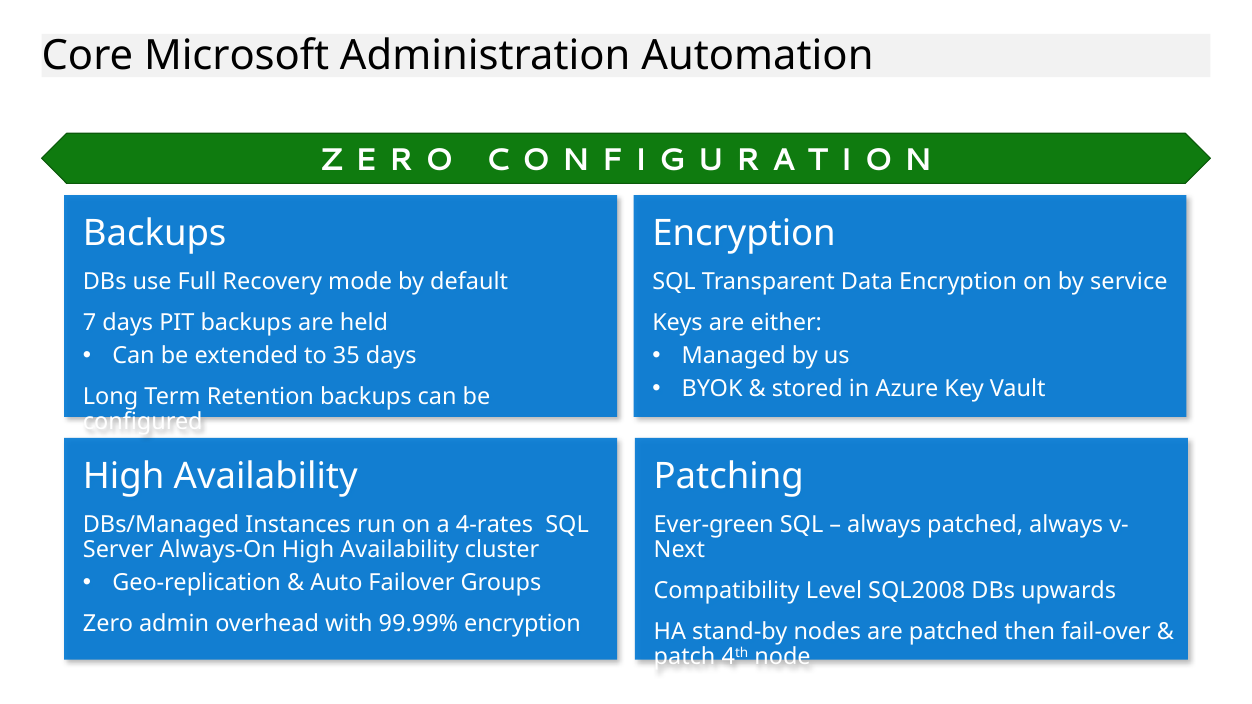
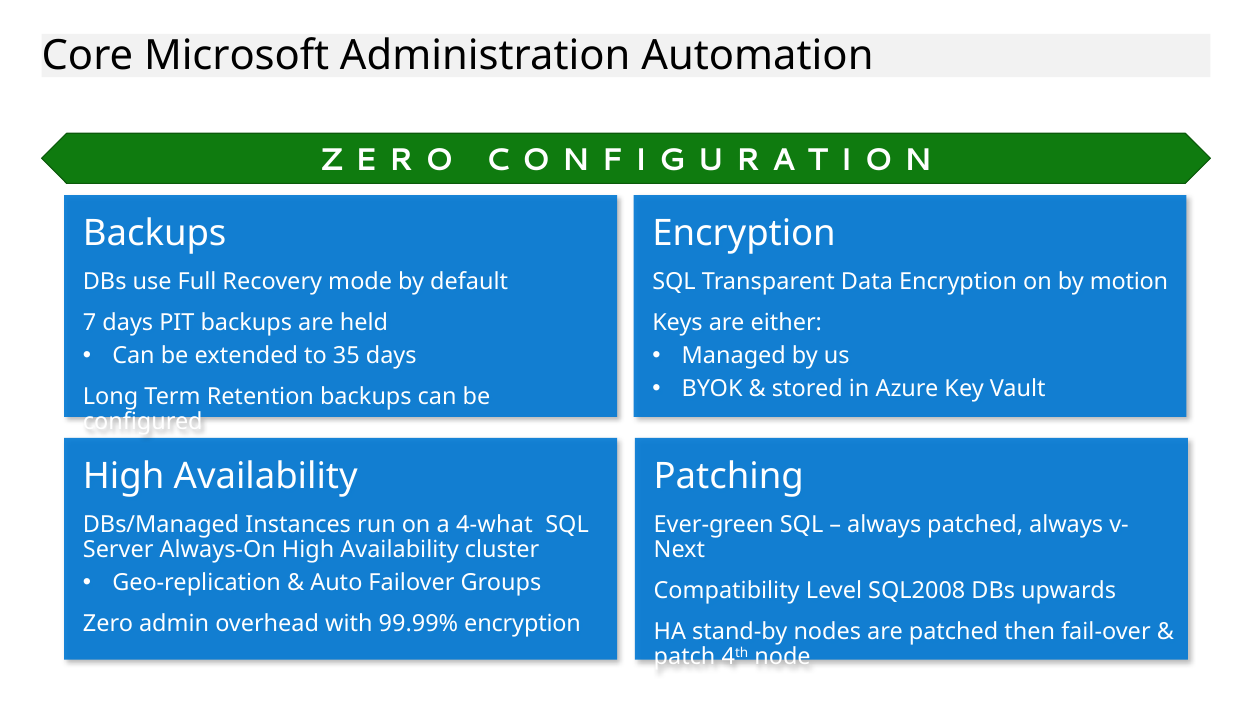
service: service -> motion (1129, 282)
4-rates: 4-rates -> 4-what (494, 525)
